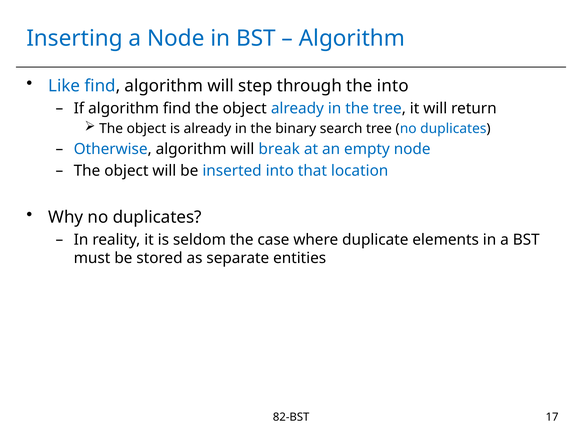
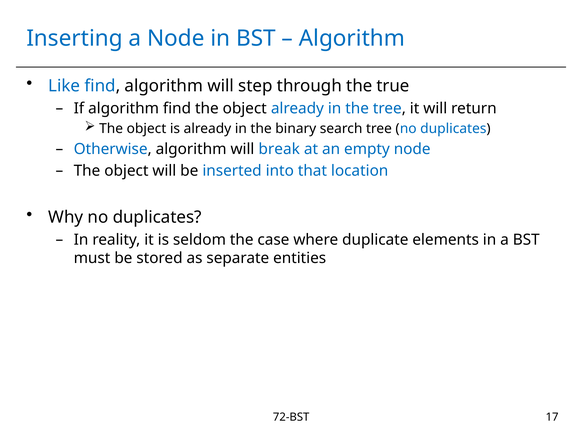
the into: into -> true (393, 86)
82-BST: 82-BST -> 72-BST (291, 417)
